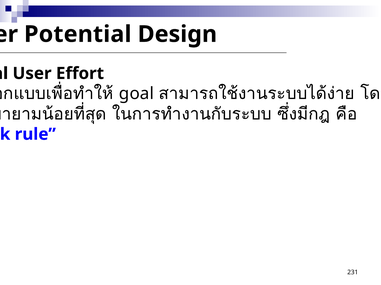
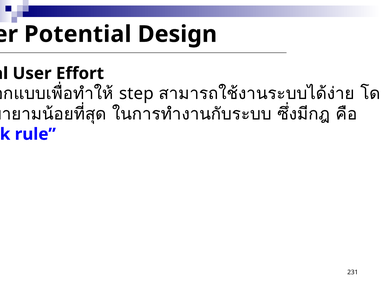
goal: goal -> step (136, 94)
